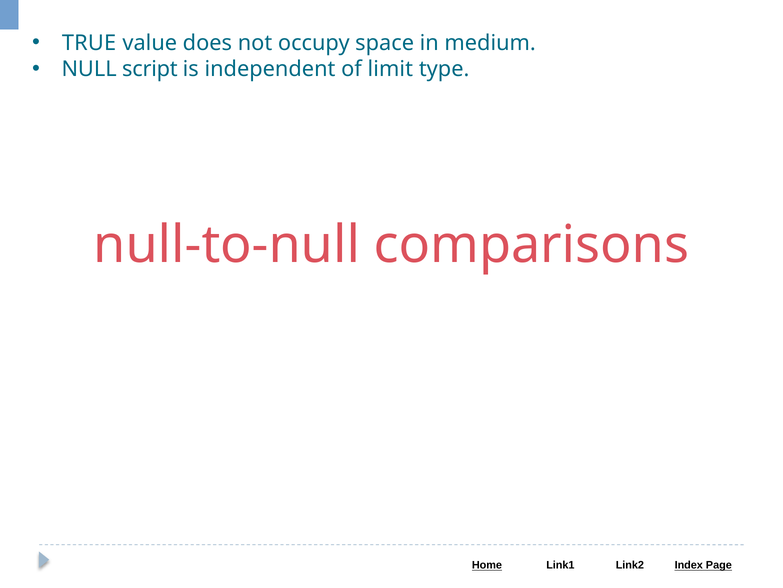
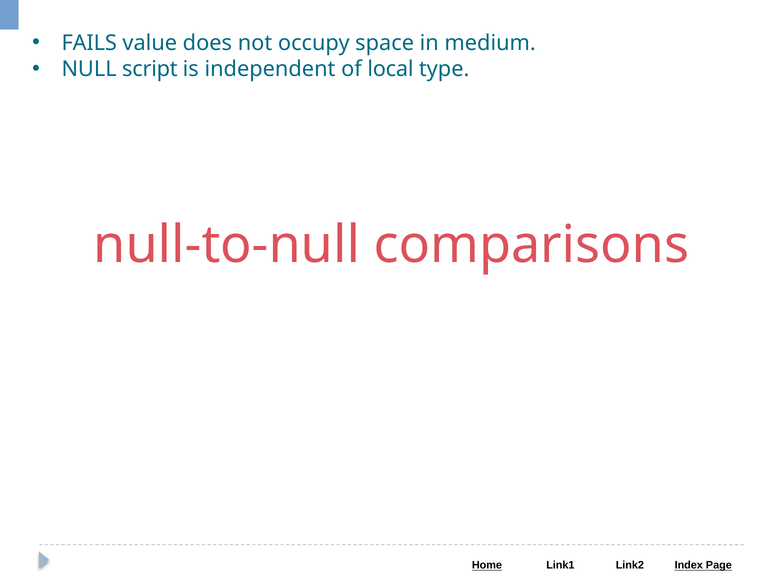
TRUE: TRUE -> FAILS (89, 43)
limit: limit -> local (390, 69)
